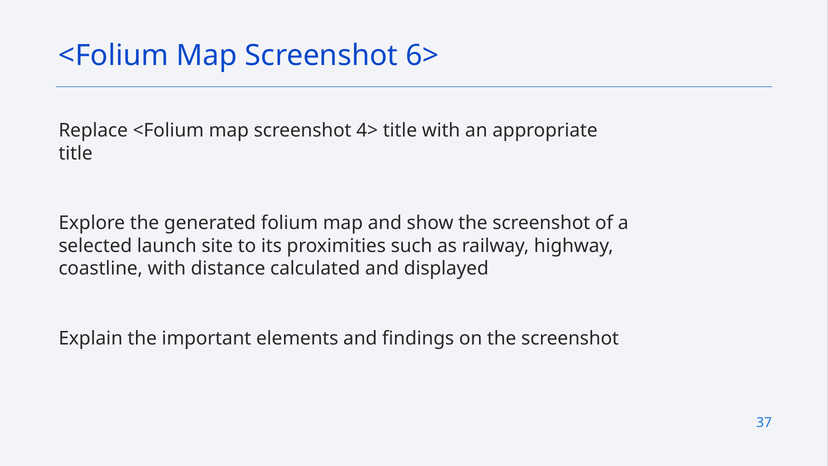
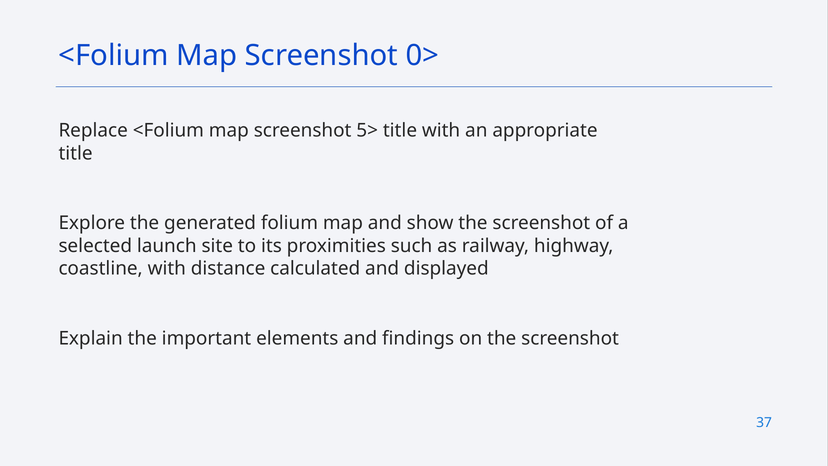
6>: 6> -> 0> (422, 55)
4>: 4> -> 5> (367, 131)
